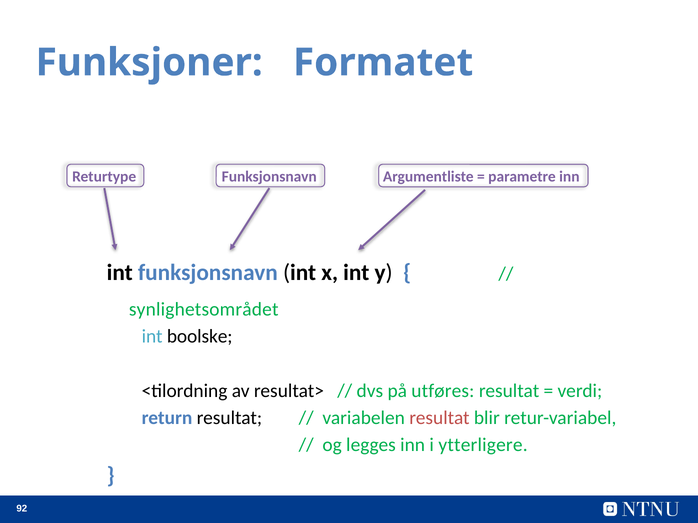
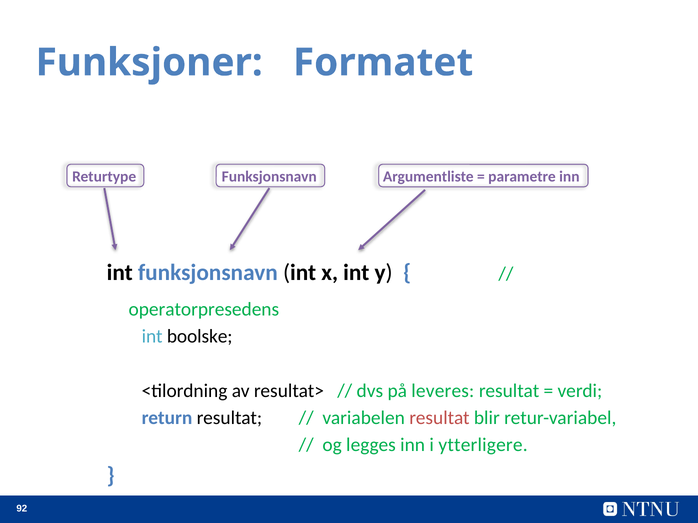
synlighetsområdet: synlighetsområdet -> operatorpresedens (204, 310)
utføres: utføres -> leveres (443, 391)
